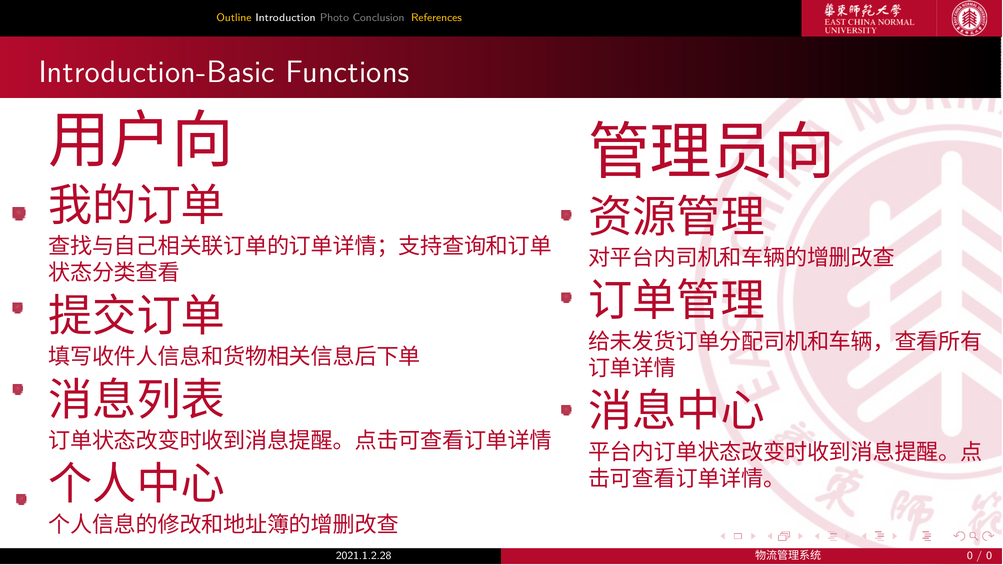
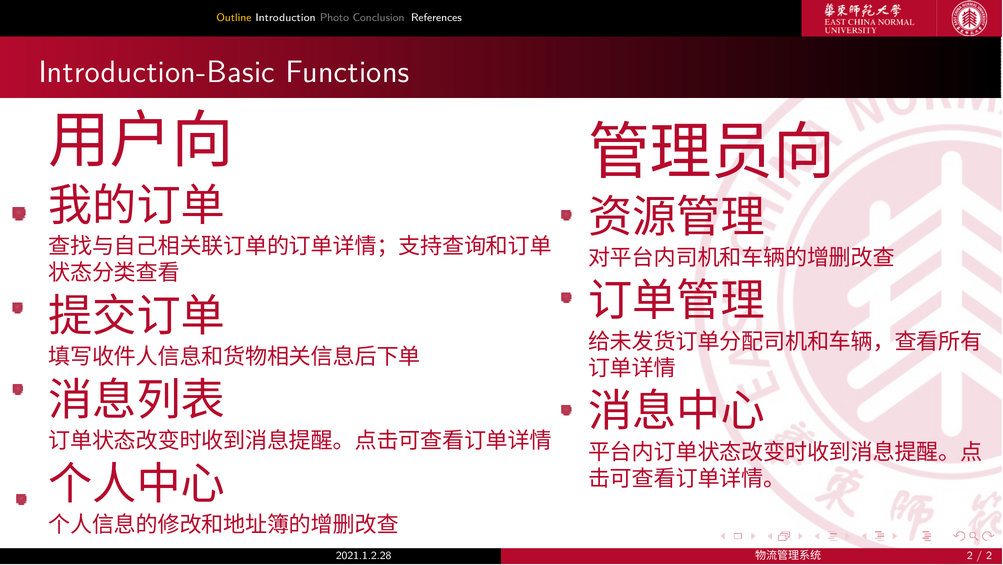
References colour: yellow -> white (436, 18)
0: 0 -> 2 (970, 555)
0: 0 -> 2 (989, 555)
